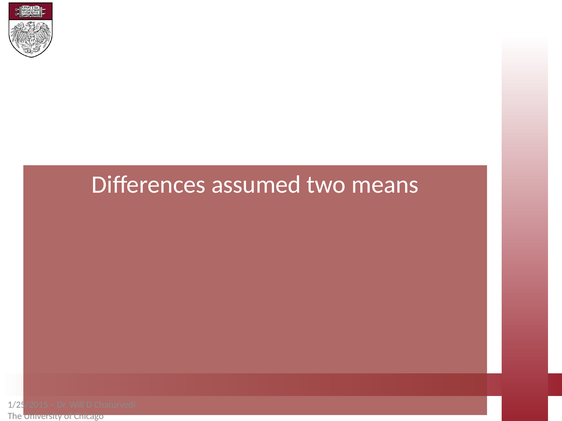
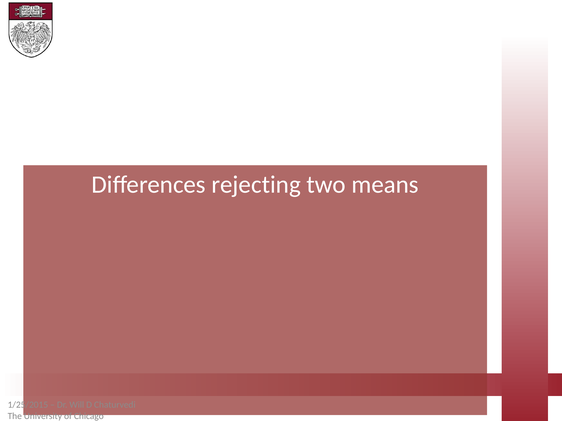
assumed: assumed -> rejecting (256, 185)
